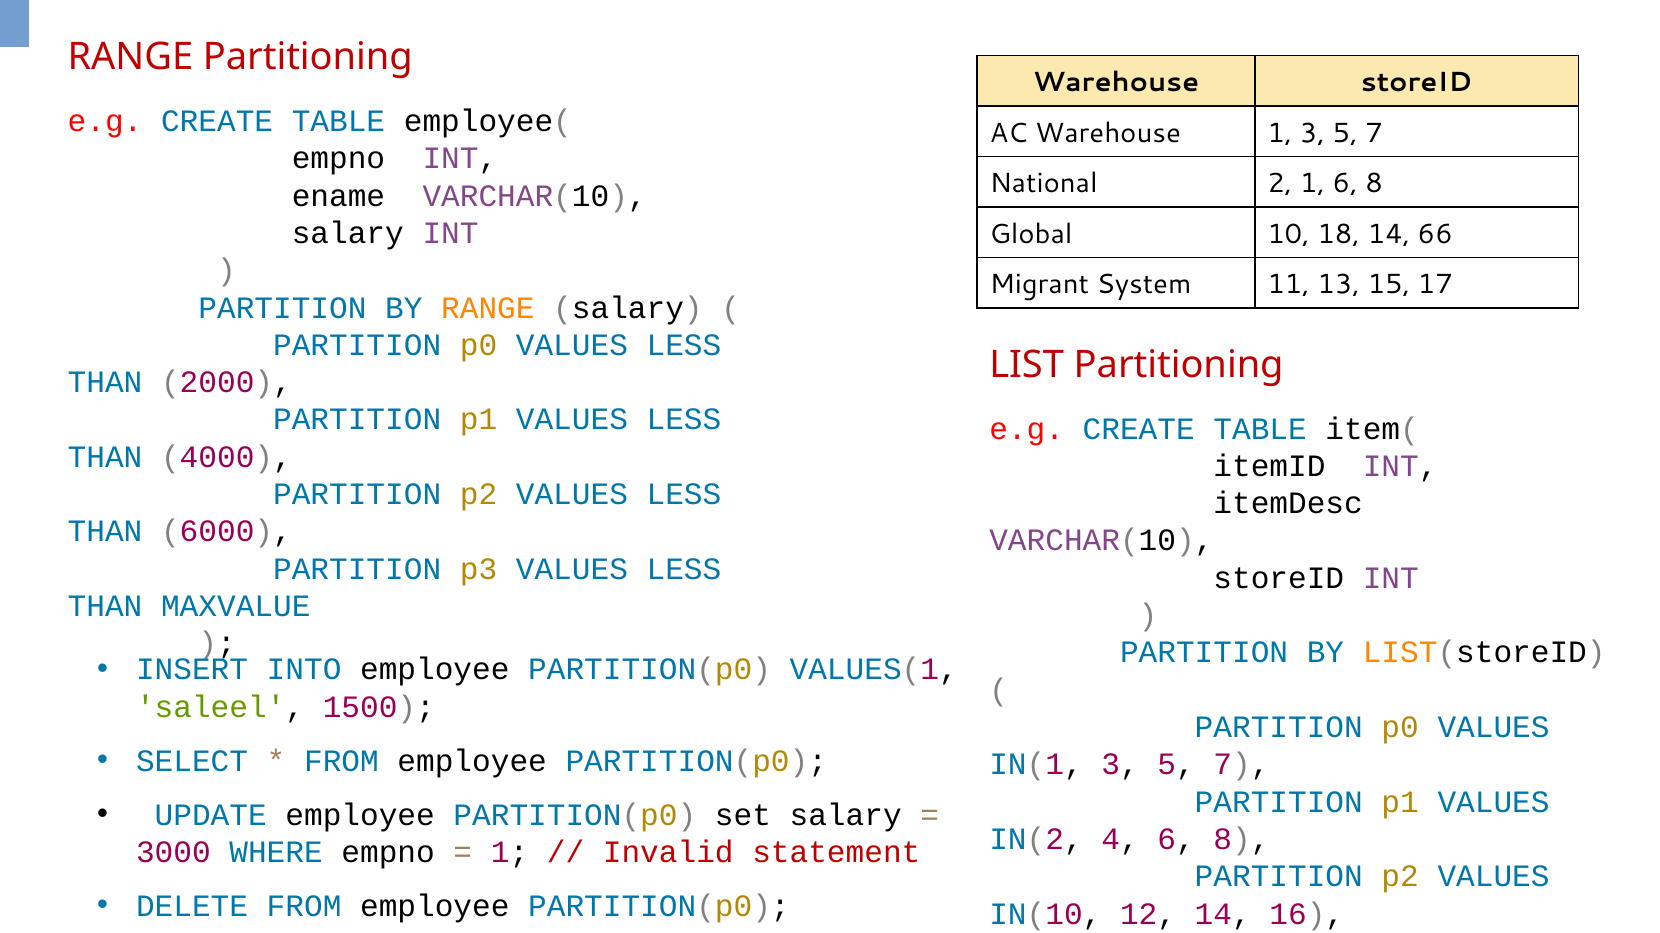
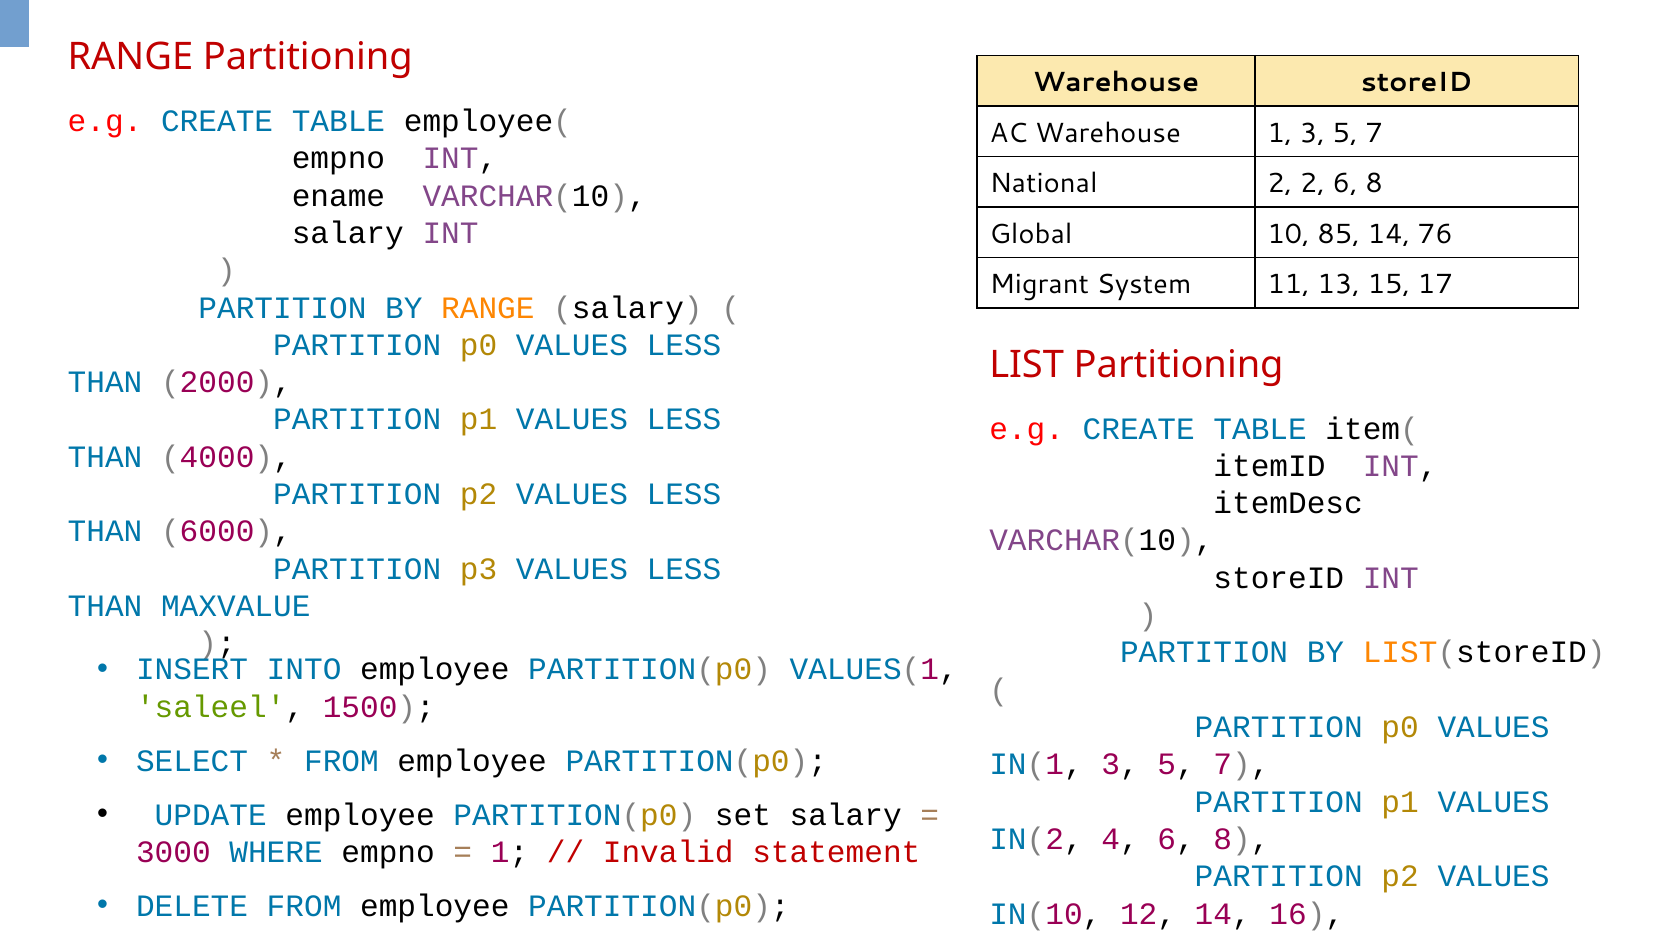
2 1: 1 -> 2 (1312, 184)
18: 18 -> 85 (1339, 234)
66: 66 -> 76 (1435, 234)
